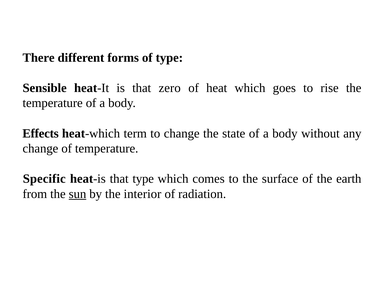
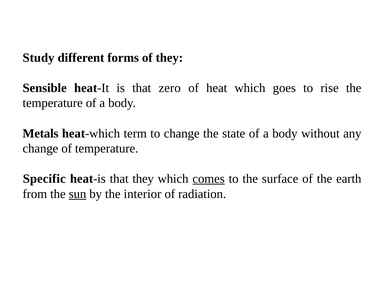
There: There -> Study (39, 58)
of type: type -> they (169, 58)
Effects: Effects -> Metals (41, 133)
that type: type -> they (143, 179)
comes underline: none -> present (209, 179)
